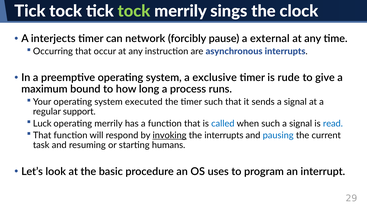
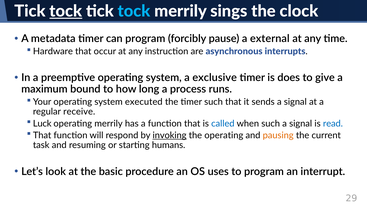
tock underline: none -> present (66, 11)
tock colour: light green -> light blue (134, 11)
interjects: interjects -> metadata (53, 39)
can network: network -> program (145, 39)
Occurring: Occurring -> Hardware (53, 51)
rude: rude -> does (289, 78)
support: support -> receive (79, 112)
the interrupts: interrupts -> operating (224, 136)
pausing colour: blue -> orange (278, 136)
